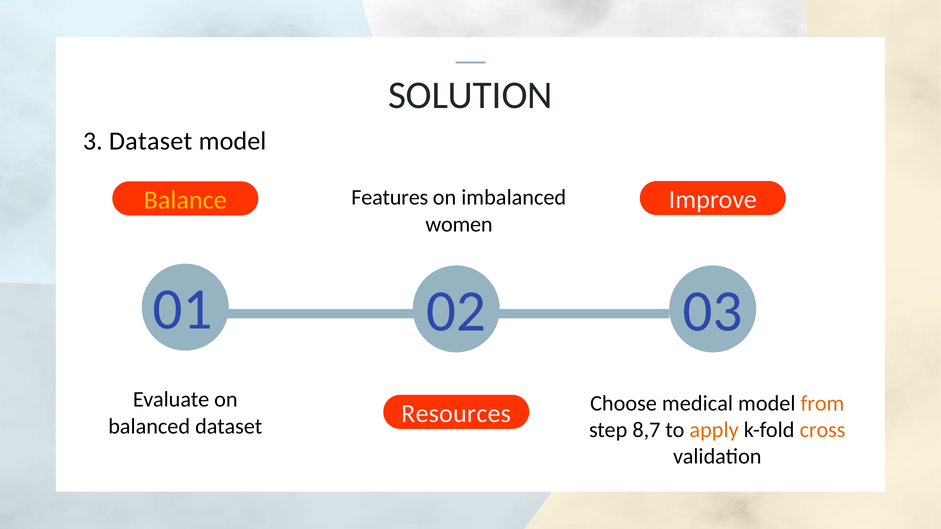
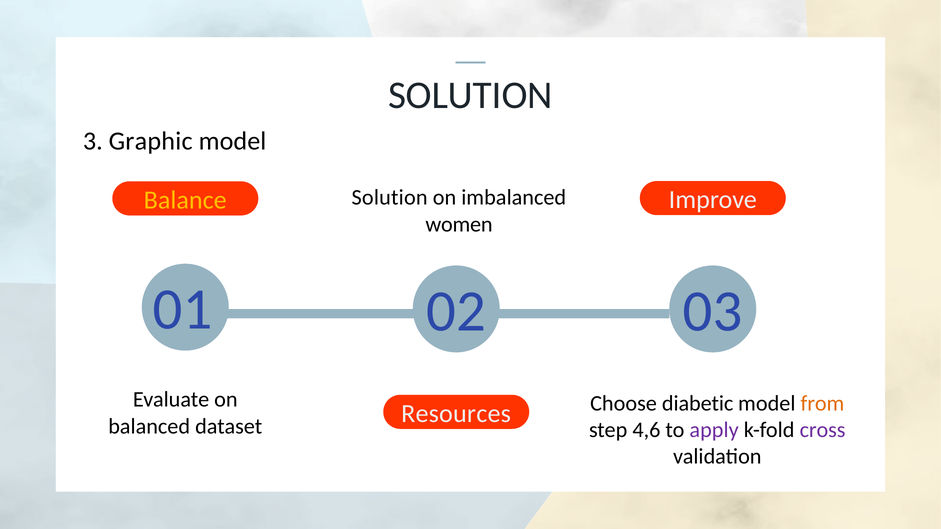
3 Dataset: Dataset -> Graphic (151, 141)
Features: Features -> Solution (390, 198)
medical: medical -> diabetic (698, 403)
8,7: 8,7 -> 4,6 (646, 430)
apply colour: orange -> purple (714, 430)
cross colour: orange -> purple (823, 430)
